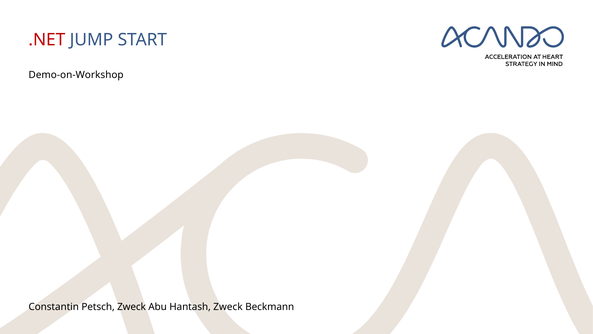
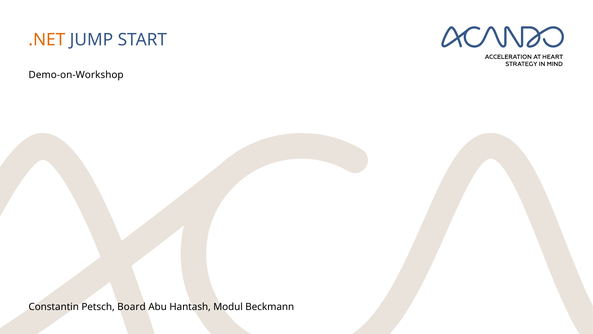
.NET colour: red -> orange (47, 40)
Petsch Zweck: Zweck -> Board (131, 307)
Hantash Zweck: Zweck -> Modul (228, 307)
